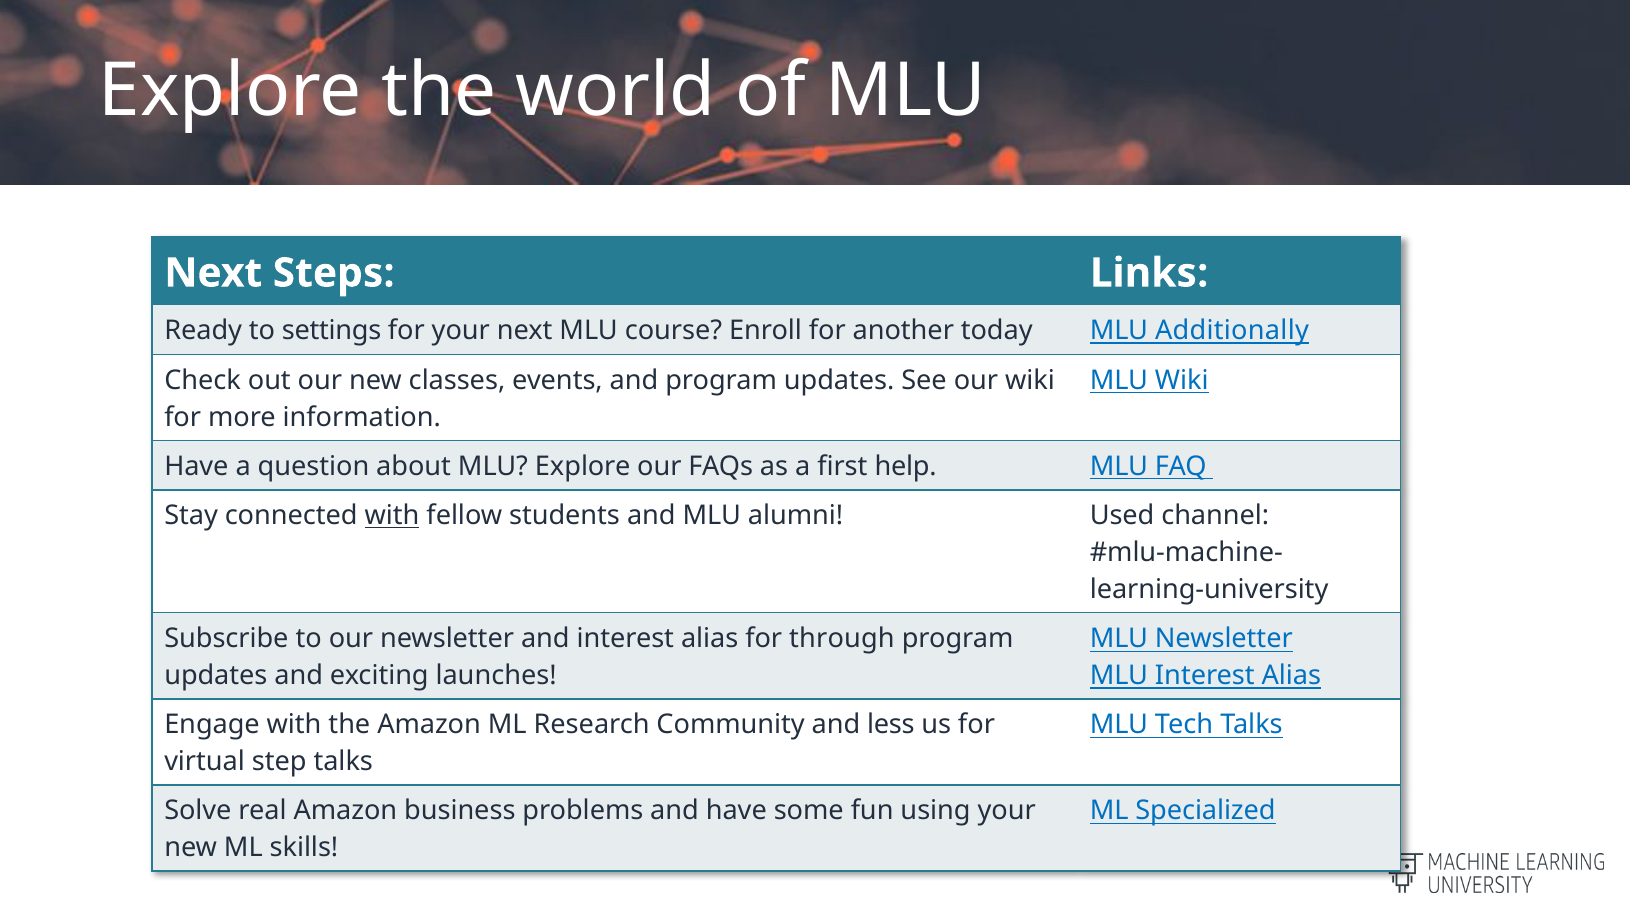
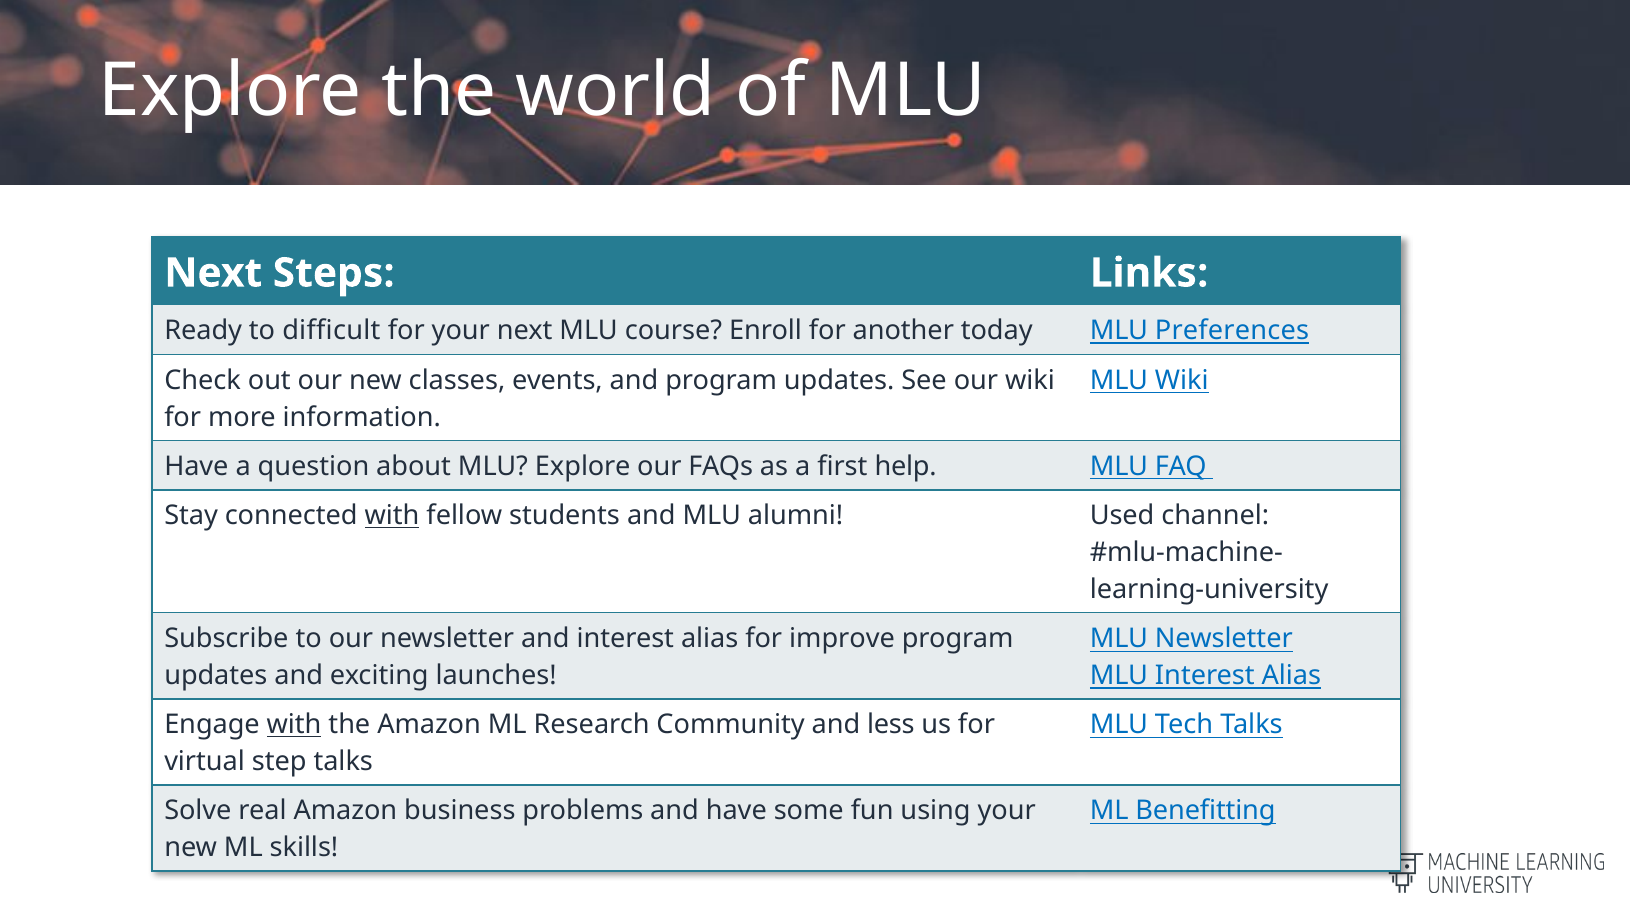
settings: settings -> difficult (331, 331)
Additionally: Additionally -> Preferences (1232, 331)
through: through -> improve (842, 639)
with underline: none -> present (294, 725)
Specialized: Specialized -> Benefitting (1205, 811)
